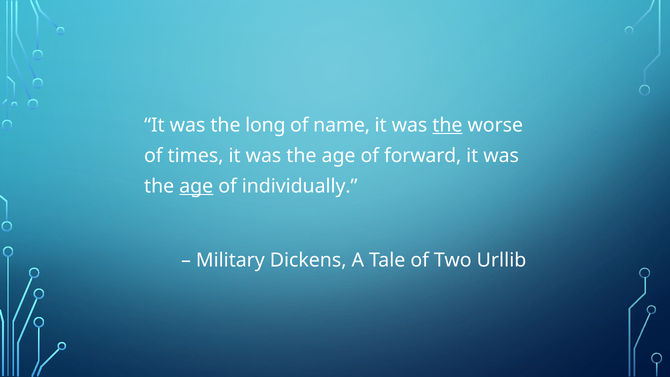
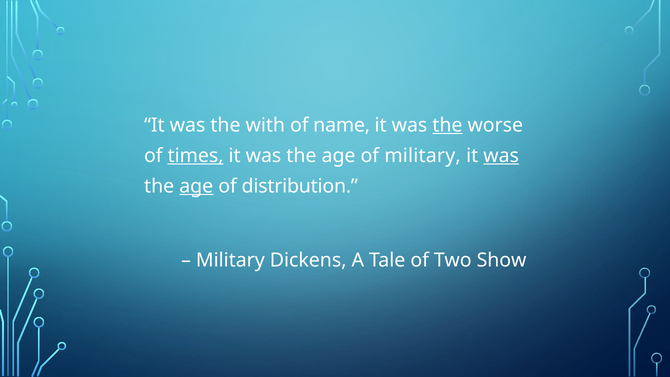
long: long -> with (265, 125)
times underline: none -> present (196, 156)
of forward: forward -> military (423, 156)
was underline: none -> present (501, 156)
individually: individually -> distribution (300, 186)
Urllib: Urllib -> Show (502, 260)
